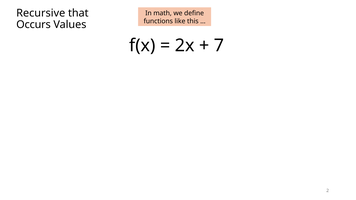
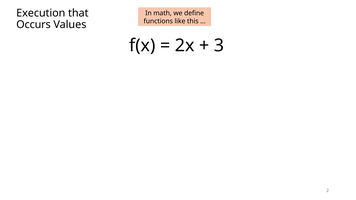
Recursive: Recursive -> Execution (41, 13)
7: 7 -> 3 (219, 46)
